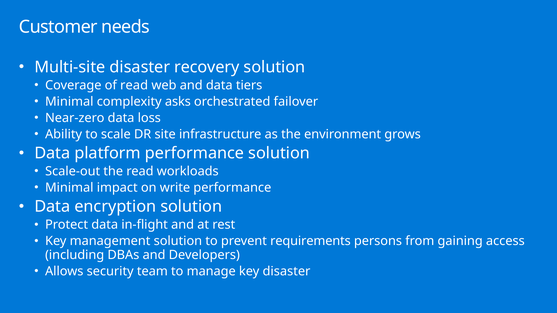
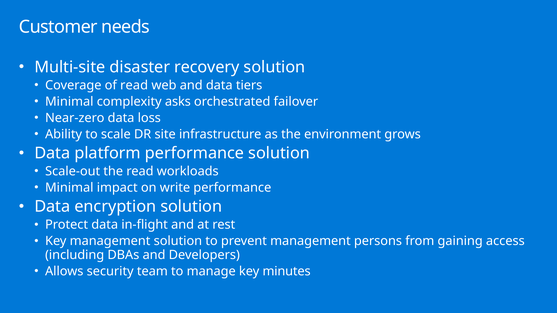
prevent requirements: requirements -> management (310, 241)
key disaster: disaster -> minutes (287, 271)
